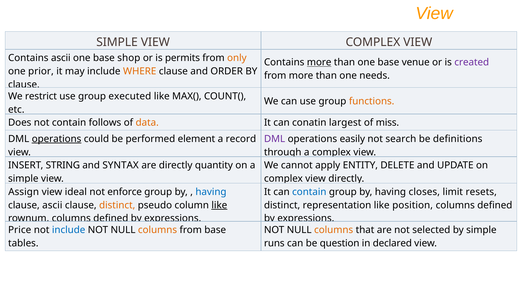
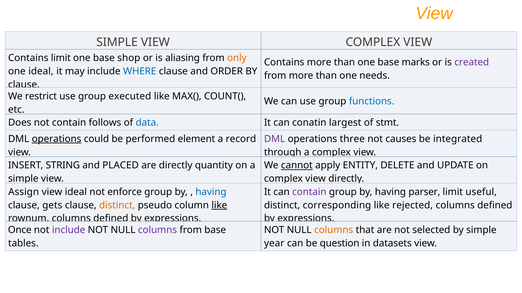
Contains ascii: ascii -> limit (61, 58)
permits: permits -> aliasing (183, 58)
more underline: present -> none (319, 62)
venue: venue -> marks (416, 62)
one prior: prior -> ideal (41, 71)
WHERE colour: orange -> blue (140, 71)
functions colour: orange -> blue (372, 102)
data colour: orange -> blue (147, 123)
miss: miss -> stmt (387, 123)
easily: easily -> three (352, 139)
search: search -> causes (401, 139)
definitions: definitions -> integrated (458, 139)
SYNTAX: SYNTAX -> PLACED (121, 166)
cannot underline: none -> present (297, 166)
contain colour: blue -> purple (309, 192)
closes: closes -> parser (424, 192)
resets: resets -> useful (481, 192)
clause ascii: ascii -> gets (52, 206)
representation: representation -> corresponding (337, 206)
position: position -> rejected (413, 206)
Price: Price -> Once (20, 231)
include colour: blue -> purple (69, 231)
columns colour: orange -> purple (157, 231)
runs: runs -> year (274, 244)
declared: declared -> datasets (392, 244)
